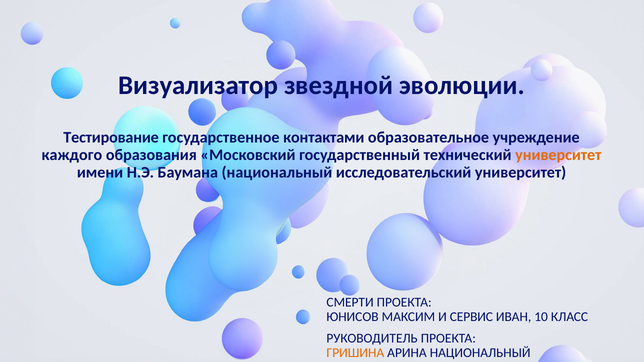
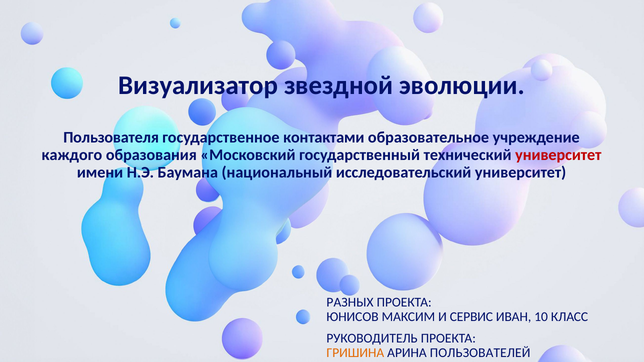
Тестирование: Тестирование -> Пользователя (111, 138)
университет colour: orange -> red (558, 155)
СМЕРТИ: СМЕРТИ -> РАЗНЫХ (350, 303)
АРИНА НАЦИОНАЛЬНЫЙ: НАЦИОНАЛЬНЫЙ -> ПОЛЬЗОВАТЕЛЕЙ (480, 353)
